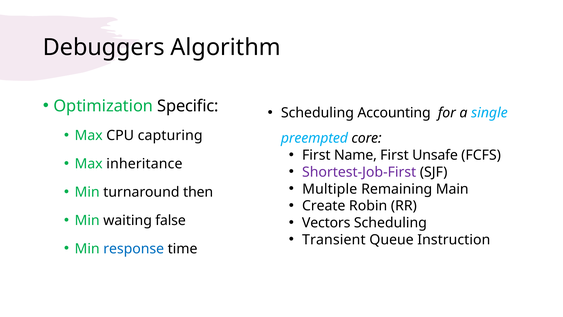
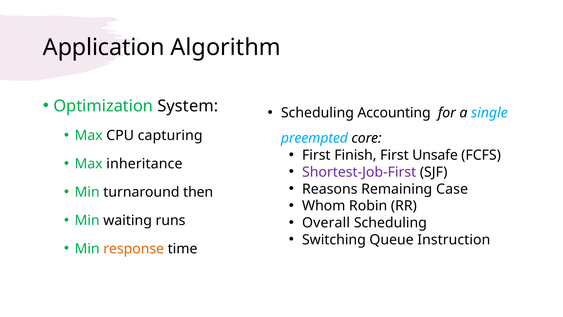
Debuggers: Debuggers -> Application (104, 47)
Specific: Specific -> System (188, 106)
Name: Name -> Finish (355, 155)
Multiple: Multiple -> Reasons (330, 189)
Main: Main -> Case (452, 189)
Create: Create -> Whom (324, 206)
false: false -> runs (170, 220)
Vectors: Vectors -> Overall (326, 223)
Transient: Transient -> Switching (334, 240)
response colour: blue -> orange (134, 249)
